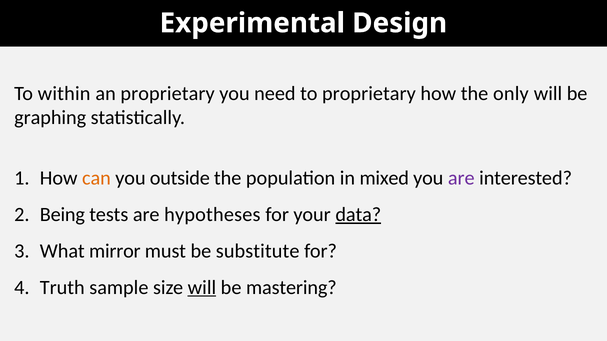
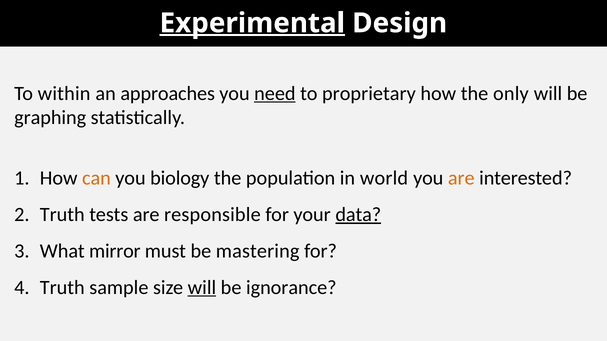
Experimental underline: none -> present (252, 23)
an proprietary: proprietary -> approaches (168, 94)
need underline: none -> present (275, 94)
outside: outside -> biology (180, 179)
mixed: mixed -> world (384, 179)
are colour: purple -> orange (461, 179)
Being: Being -> Truth (62, 215)
hypotheses: hypotheses -> responsible (212, 215)
substitute: substitute -> mastering (258, 251)
mastering: mastering -> ignorance (291, 288)
